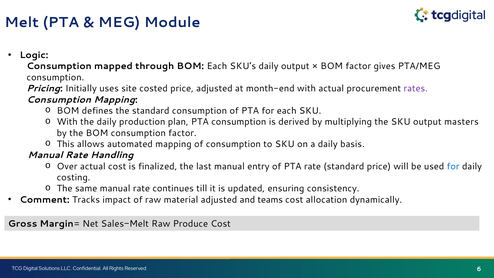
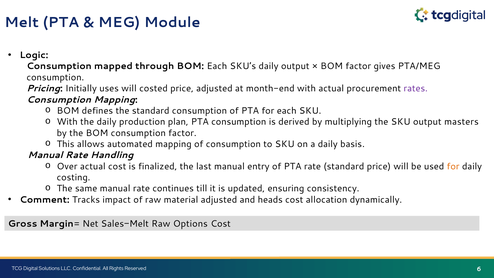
uses site: site -> will (129, 88)
for colour: blue -> orange (453, 166)
teams: teams -> heads (270, 200)
Produce: Produce -> Options (190, 224)
